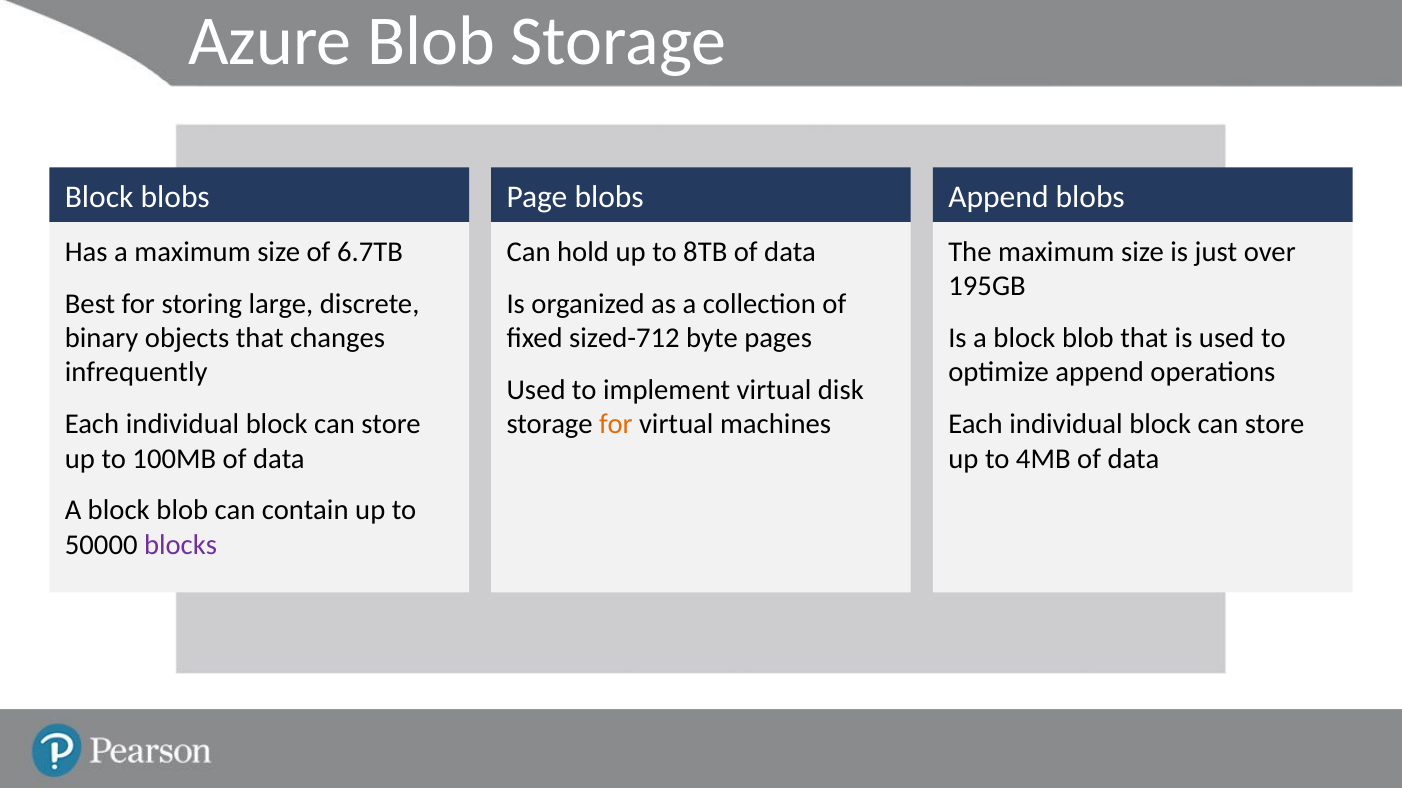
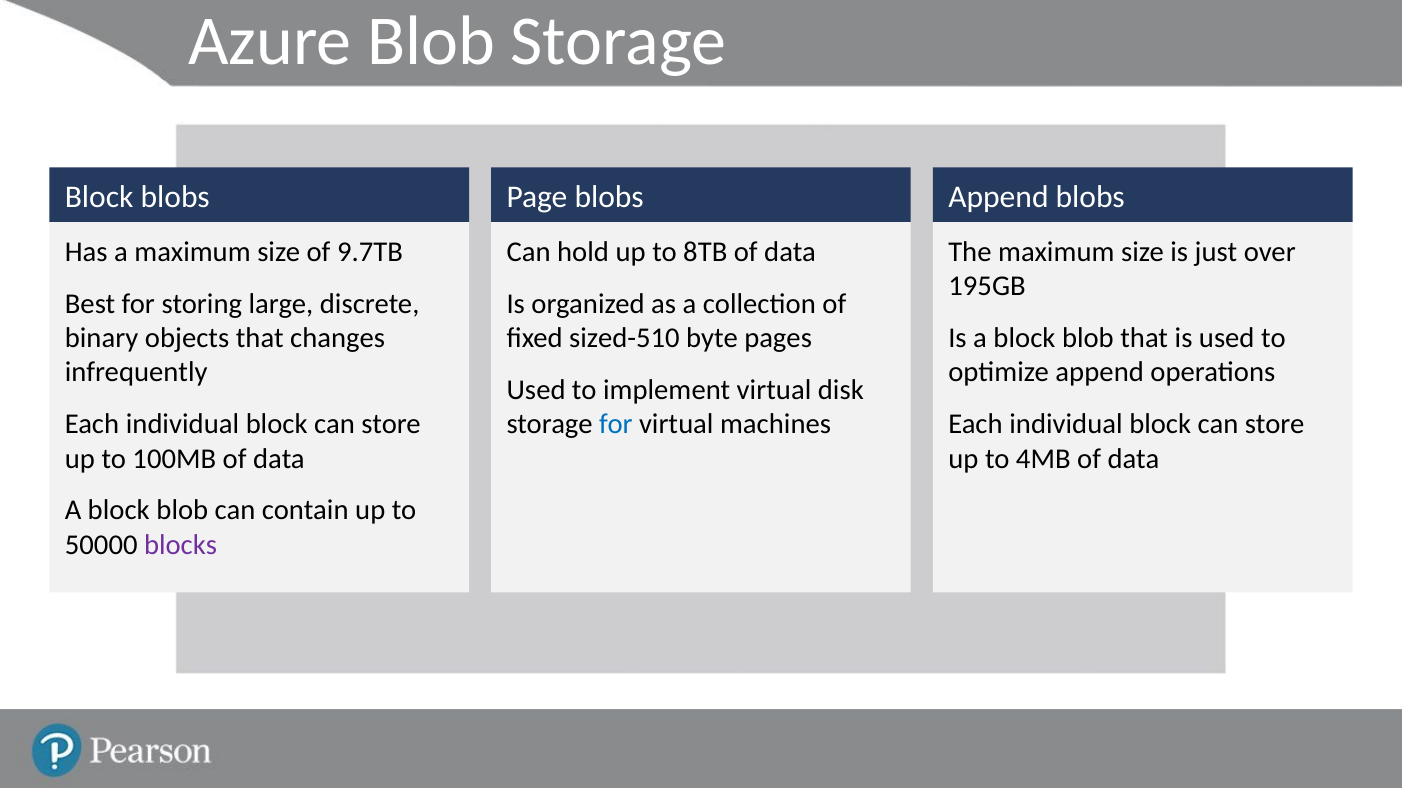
6.7TB: 6.7TB -> 9.7TB (370, 252)
sized-712: sized-712 -> sized-510 (624, 338)
for colour: orange -> blue (616, 425)
